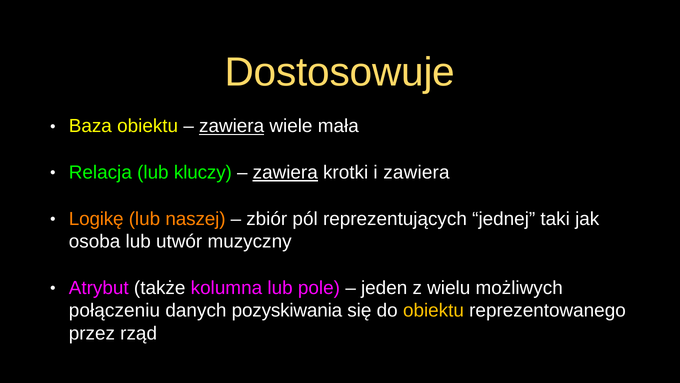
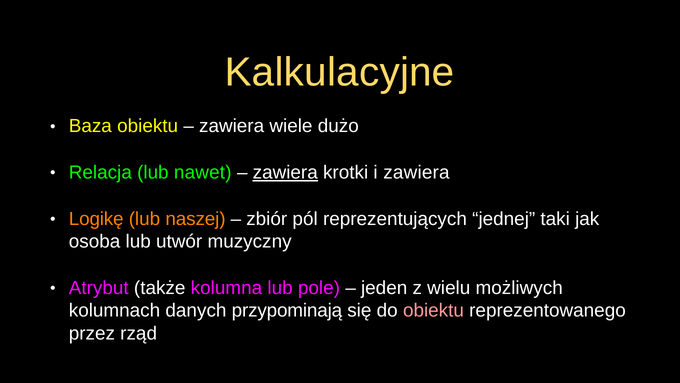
Dostosowuje: Dostosowuje -> Kalkulacyjne (340, 72)
zawiera underline: present -> none (232, 126)
mała: mała -> dużo (338, 126)
kluczy: kluczy -> nawet (203, 172)
połączeniu: połączeniu -> kolumnach (115, 310)
pozyskiwania: pozyskiwania -> przypominają (287, 310)
obiektu colour: yellow -> pink (433, 310)
